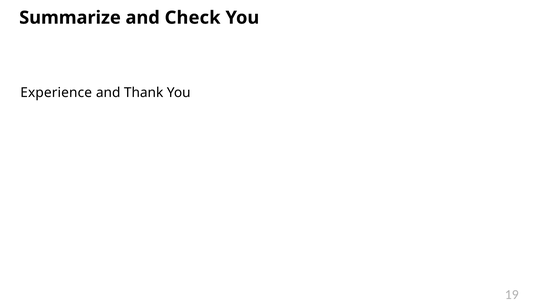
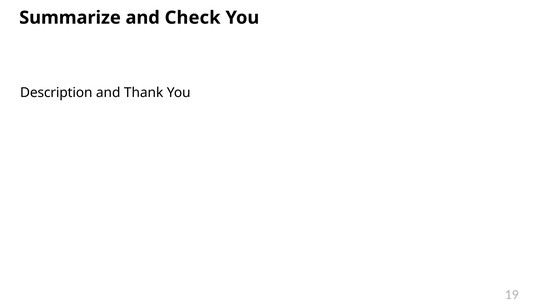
Experience: Experience -> Description (56, 93)
